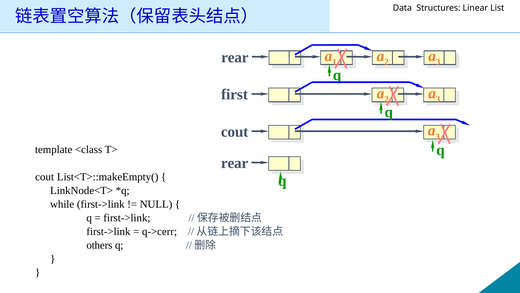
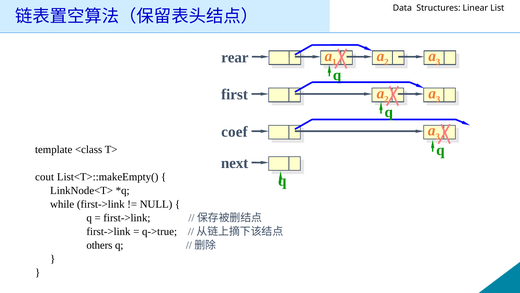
cout: cout -> coef (234, 132)
rear: rear -> next (235, 163)
q->cerr: q->cerr -> q->true (160, 231)
